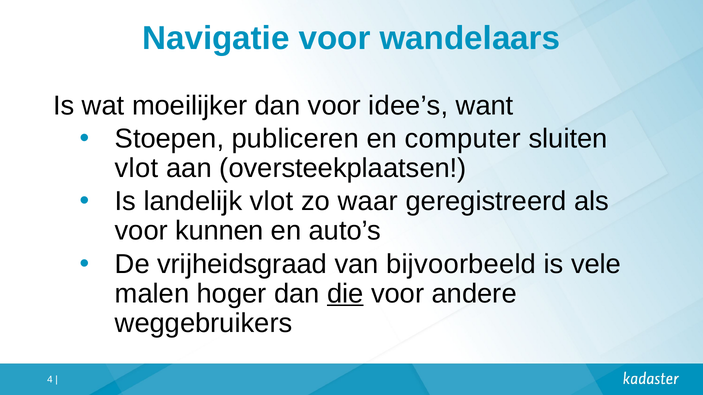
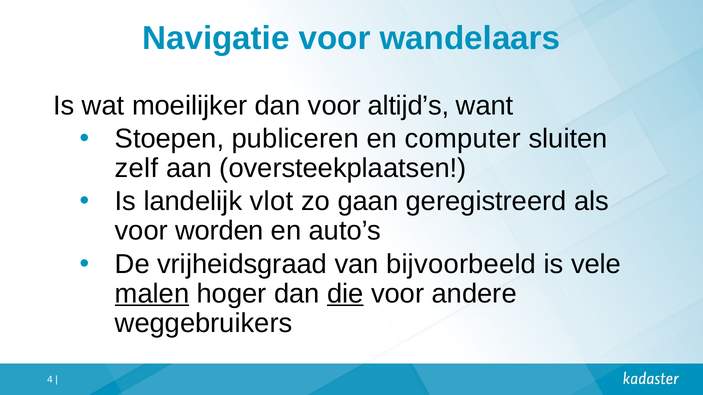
idee’s: idee’s -> altijd’s (409, 106)
vlot: vlot -> zelf (137, 168)
waar: waar -> gaan (368, 202)
kunnen: kunnen -> worden (220, 231)
malen underline: none -> present (152, 294)
